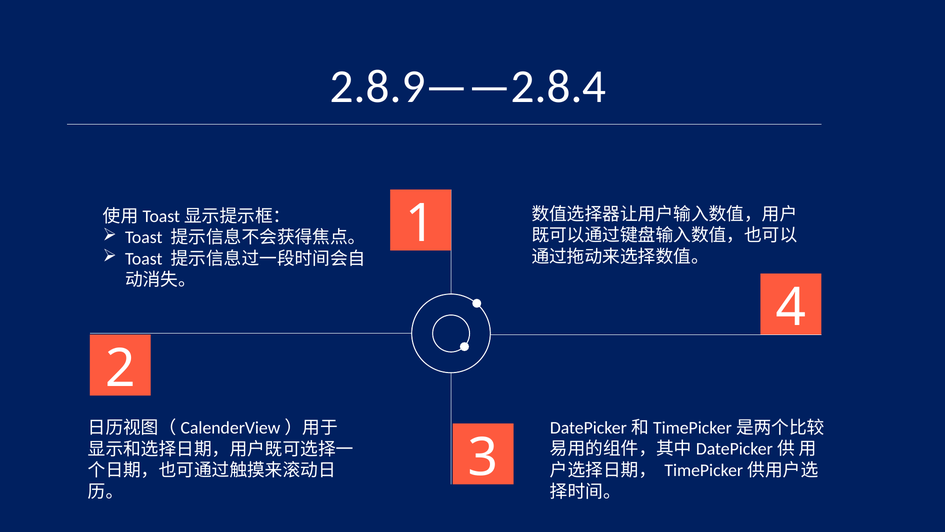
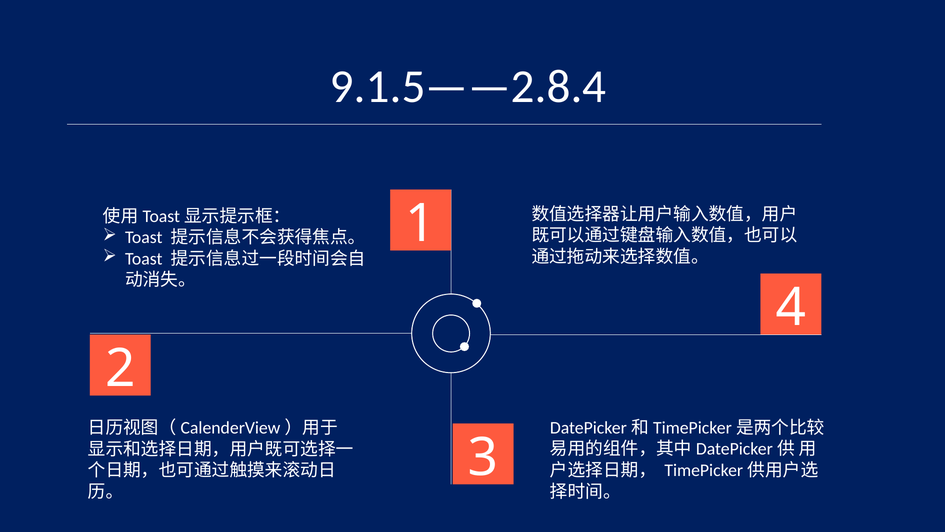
2.8.9——2.8.4: 2.8.9——2.8.4 -> 9.1.5——2.8.4 (468, 86)
